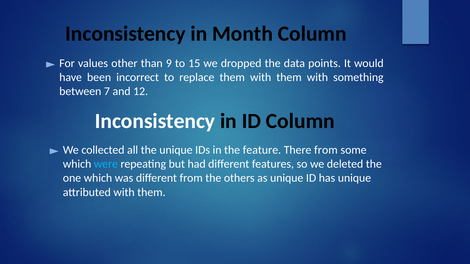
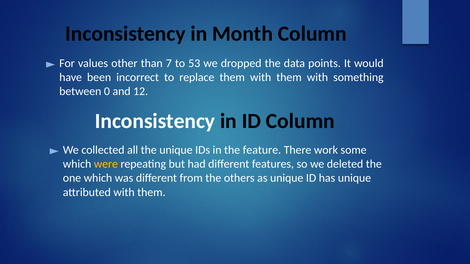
9: 9 -> 7 (169, 63)
15: 15 -> 53 (194, 63)
7: 7 -> 0 (107, 92)
There from: from -> work (326, 150)
were colour: light blue -> yellow (106, 164)
